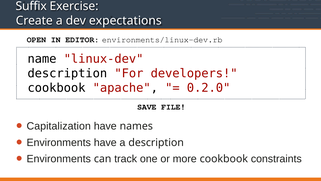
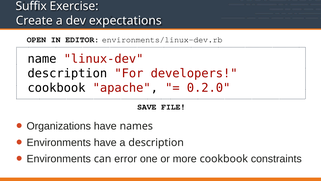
Capitalization: Capitalization -> Organizations (59, 126)
track: track -> error (126, 159)
